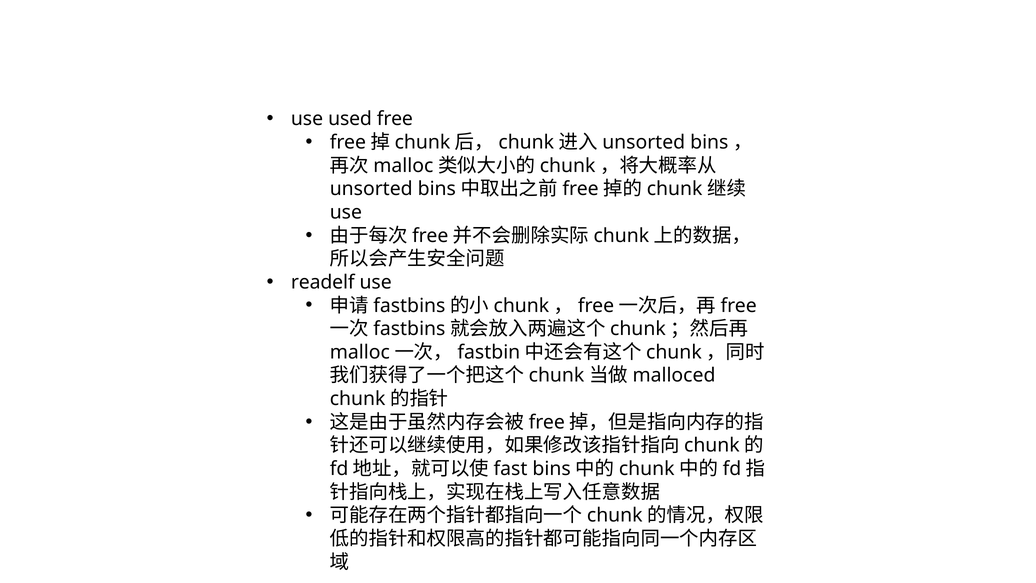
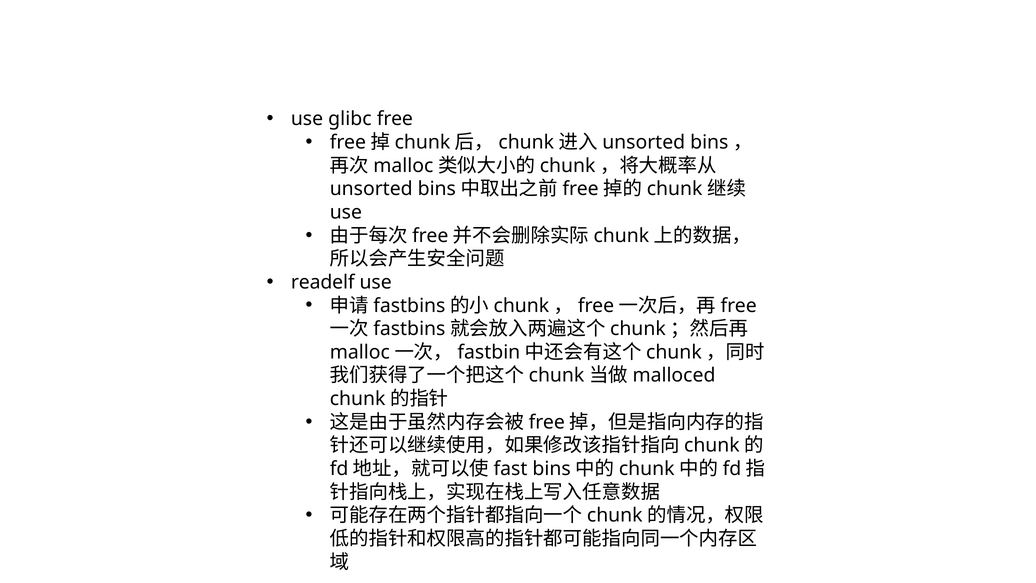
used: used -> glibc (350, 119)
